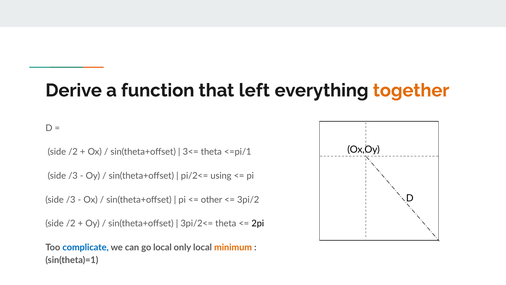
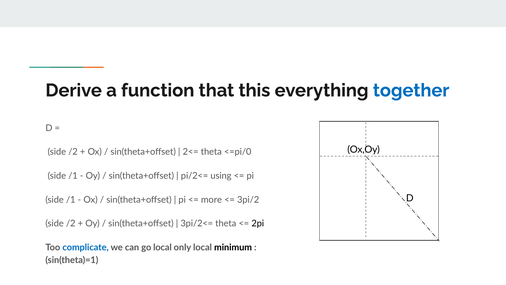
left: left -> this (254, 90)
together colour: orange -> blue (411, 90)
3<=: 3<= -> 2<= (191, 152)
<=pi/1: <=pi/1 -> <=pi/0 (238, 152)
/3: /3 -> /1 (73, 176)
/3: /3 -> /1 (71, 199)
other: other -> more (211, 199)
minimum colour: orange -> black (233, 247)
